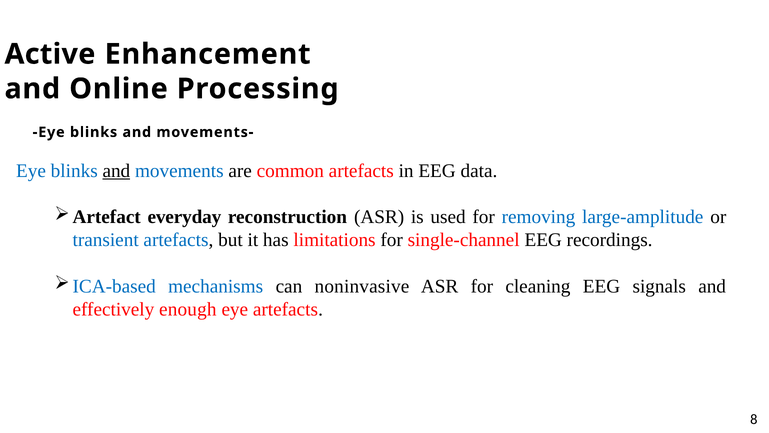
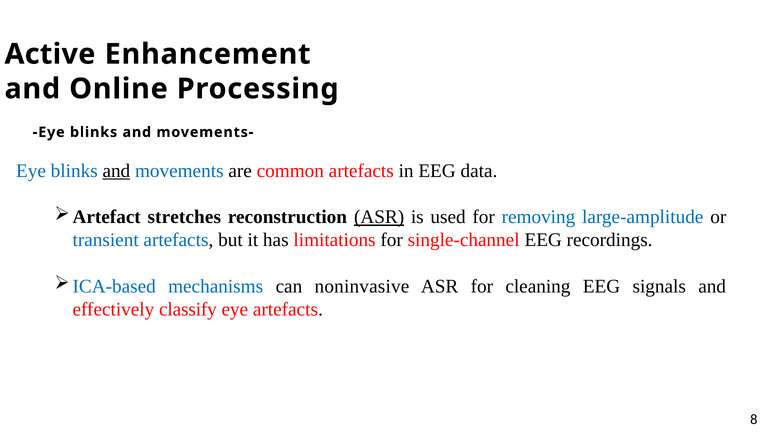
everyday: everyday -> stretches (184, 217)
ASR underline: none -> present (379, 217)
enough: enough -> classify (188, 309)
